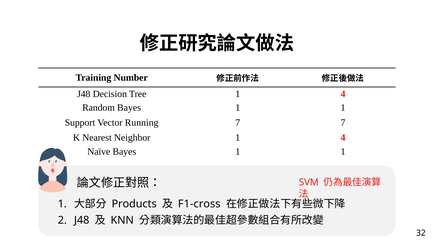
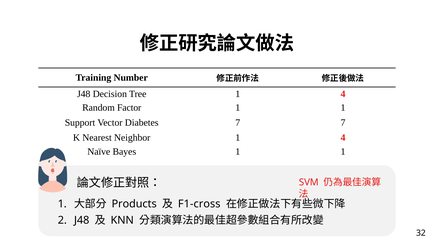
Random Bayes: Bayes -> Factor (129, 108)
Running: Running -> Diabetes (142, 123)
